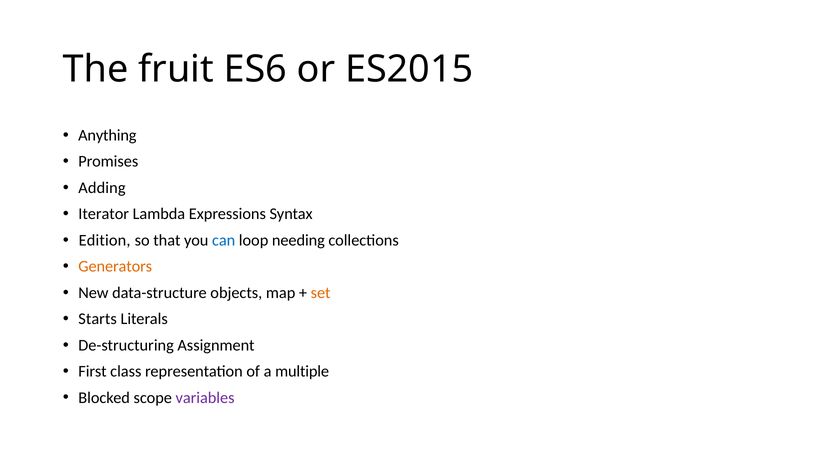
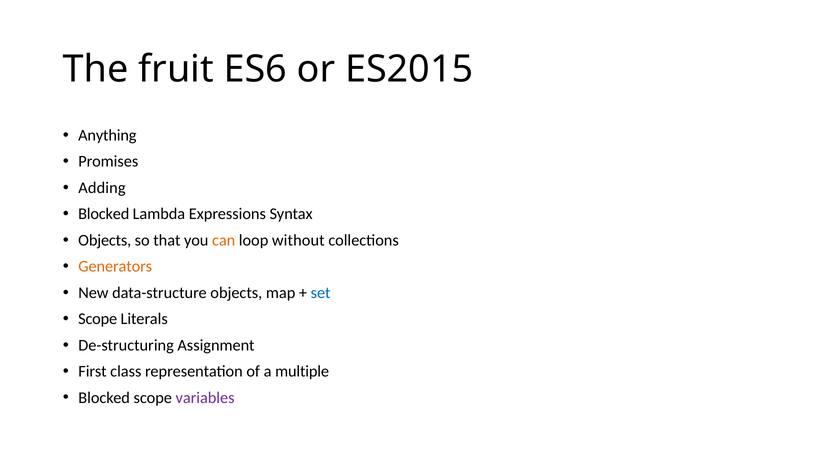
Iterator: Iterator -> Blocked (104, 214)
Edition: Edition -> Objects (105, 240)
can colour: blue -> orange (224, 240)
needing: needing -> without (298, 240)
set colour: orange -> blue (321, 293)
Starts: Starts -> Scope (98, 319)
